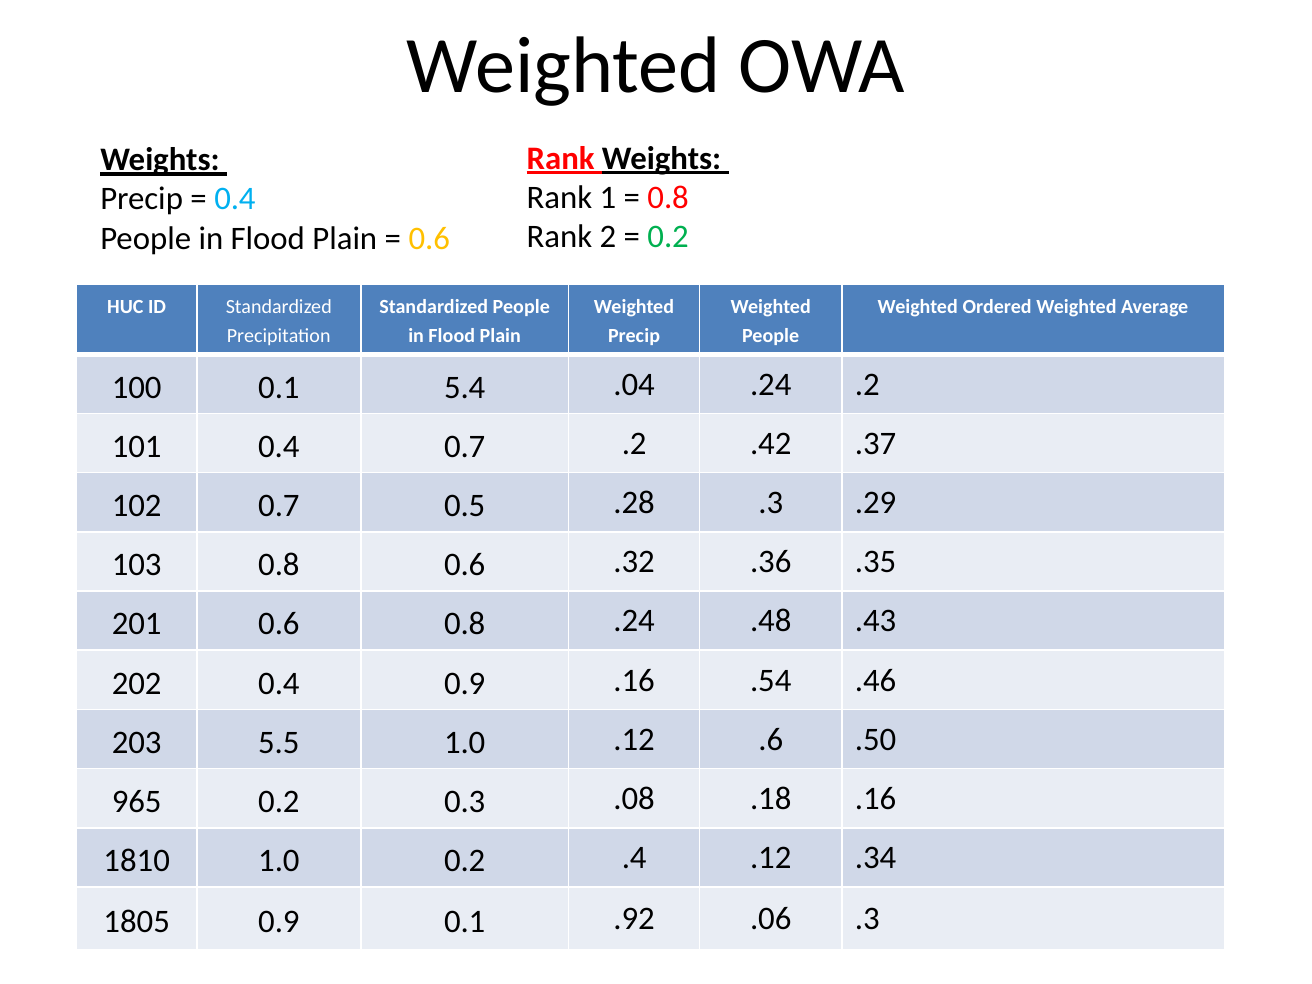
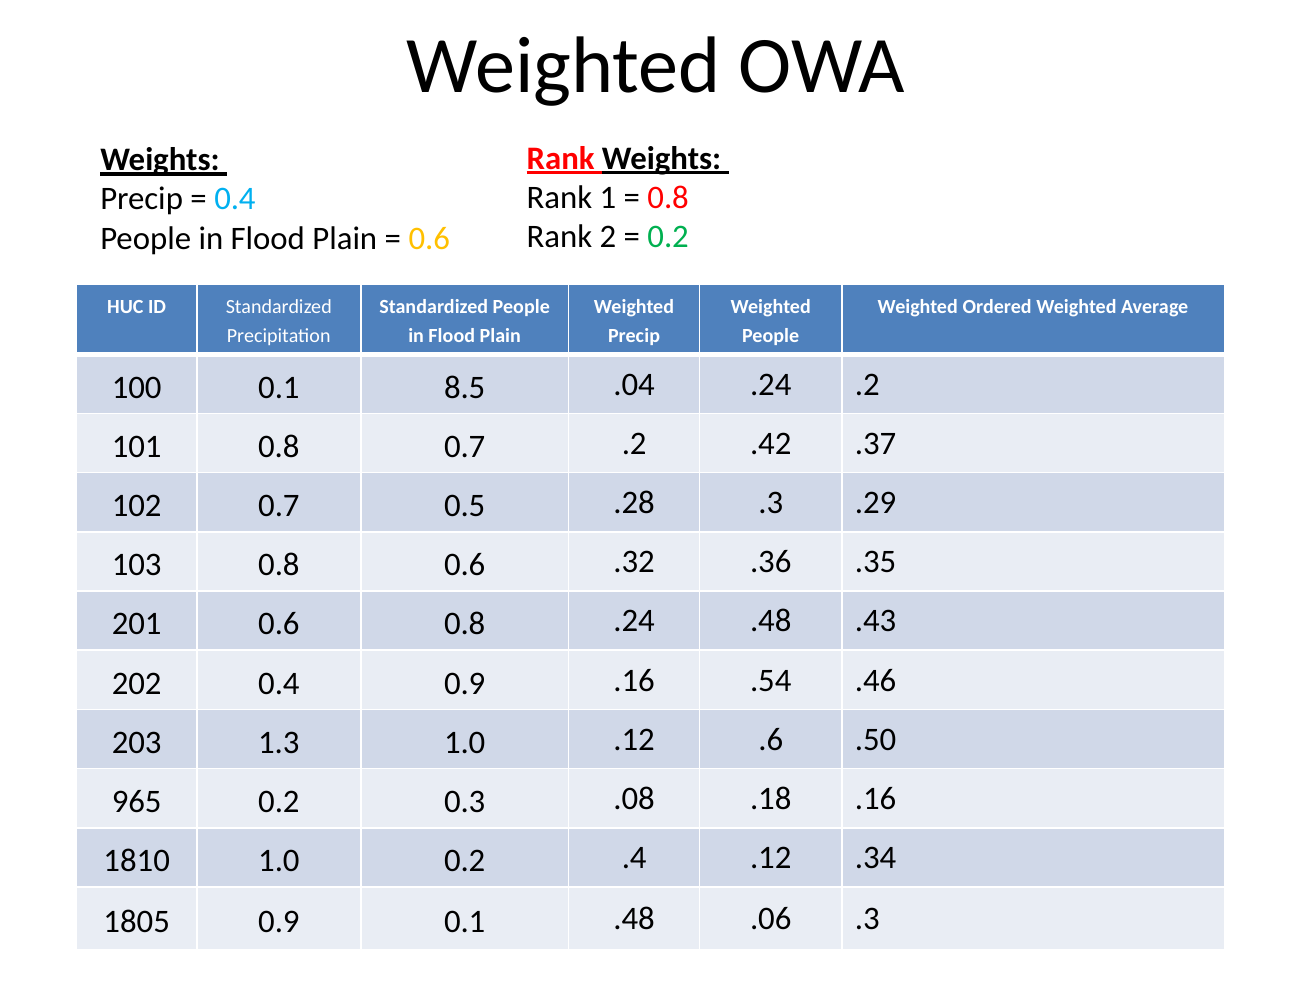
5.4: 5.4 -> 8.5 (465, 387)
101 0.4: 0.4 -> 0.8 (279, 446)
5.5: 5.5 -> 1.3 (279, 742)
0.1 .92: .92 -> .48 (634, 919)
